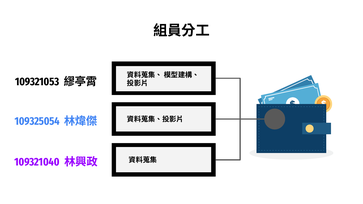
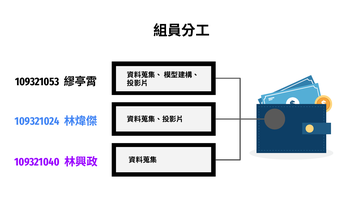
109325054: 109325054 -> 109321024 (37, 121)
